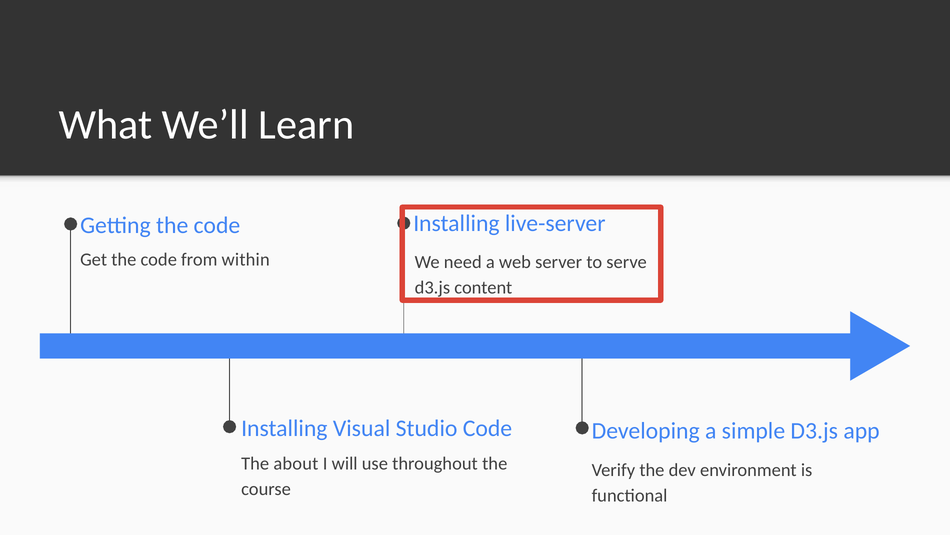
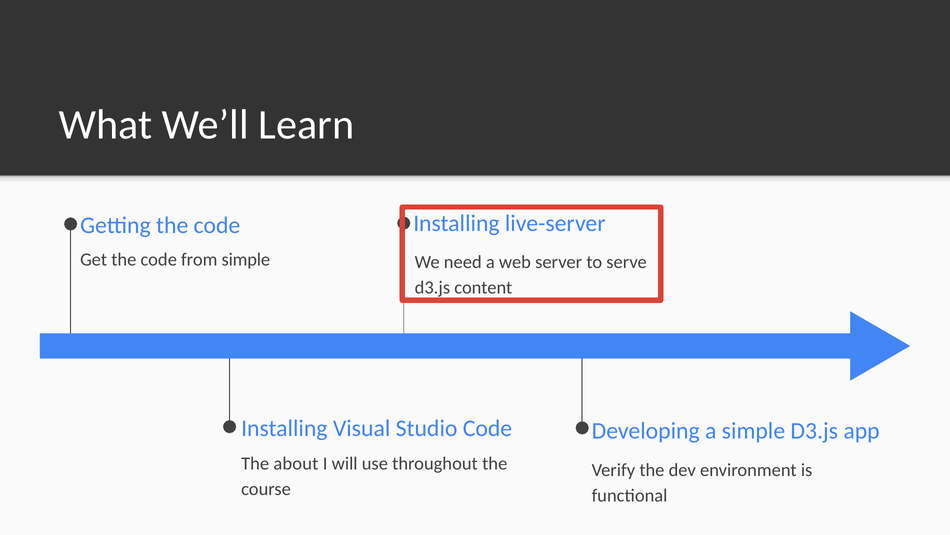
from within: within -> simple (246, 260)
